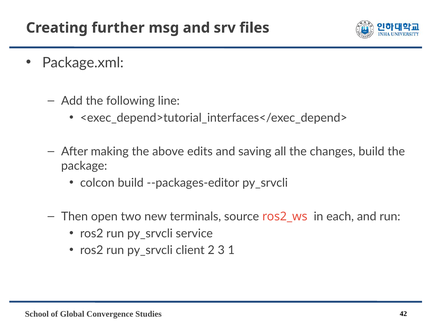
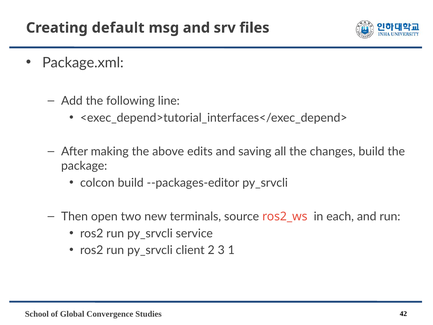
further: further -> default (118, 28)
